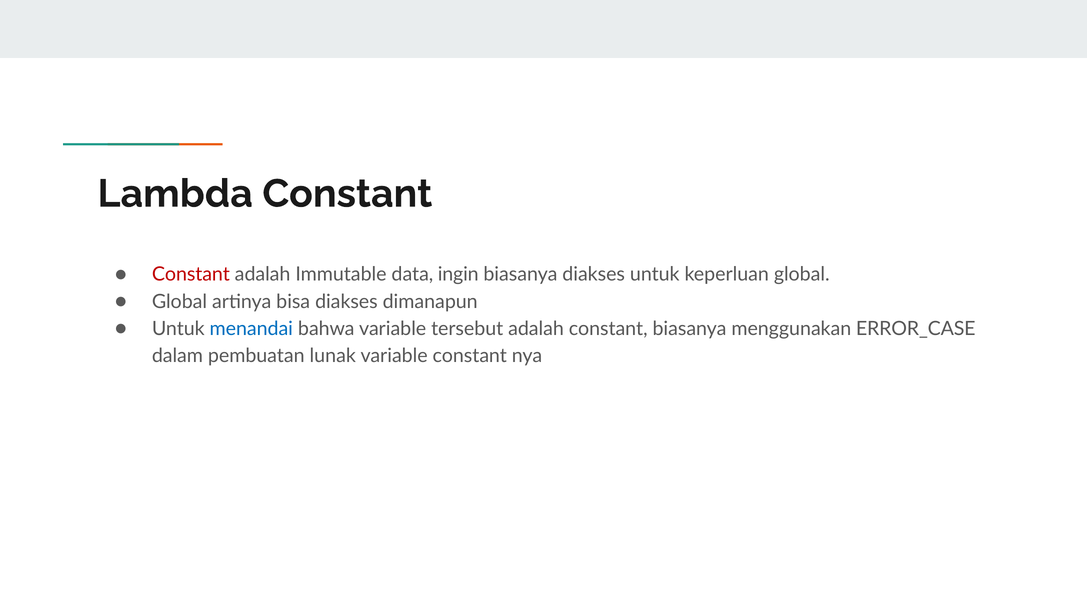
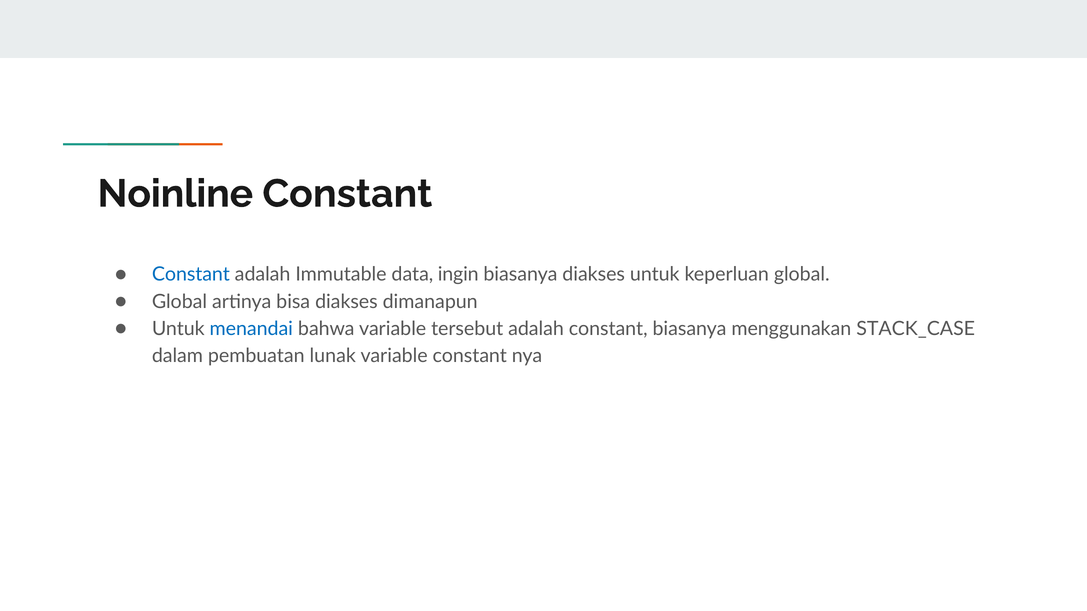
Lambda: Lambda -> Noinline (175, 194)
Constant colour: red -> blue (191, 275)
ERROR_CASE: ERROR_CASE -> STACK_CASE (916, 329)
